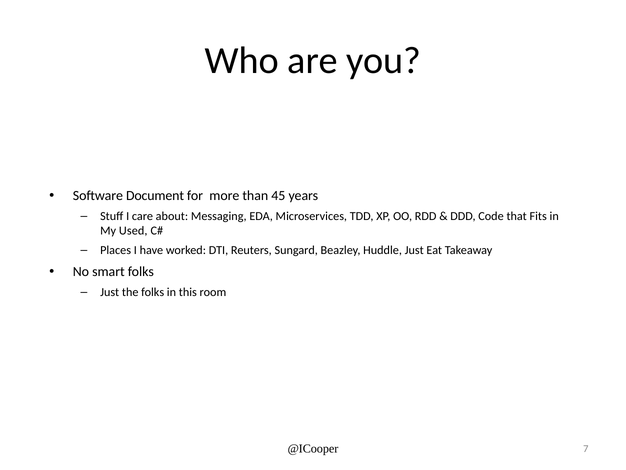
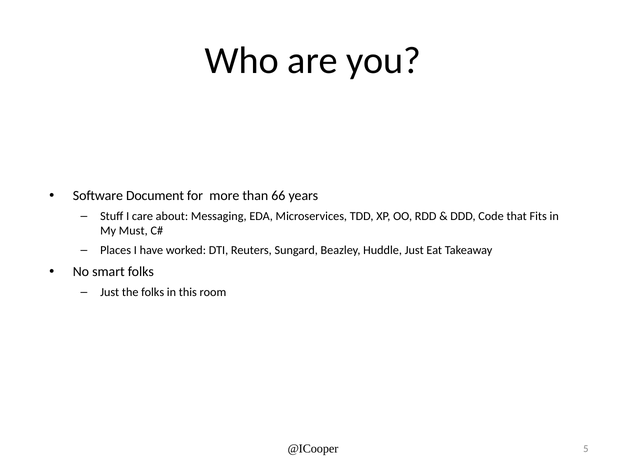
45: 45 -> 66 (278, 196)
Used: Used -> Must (133, 231)
7: 7 -> 5 (586, 448)
